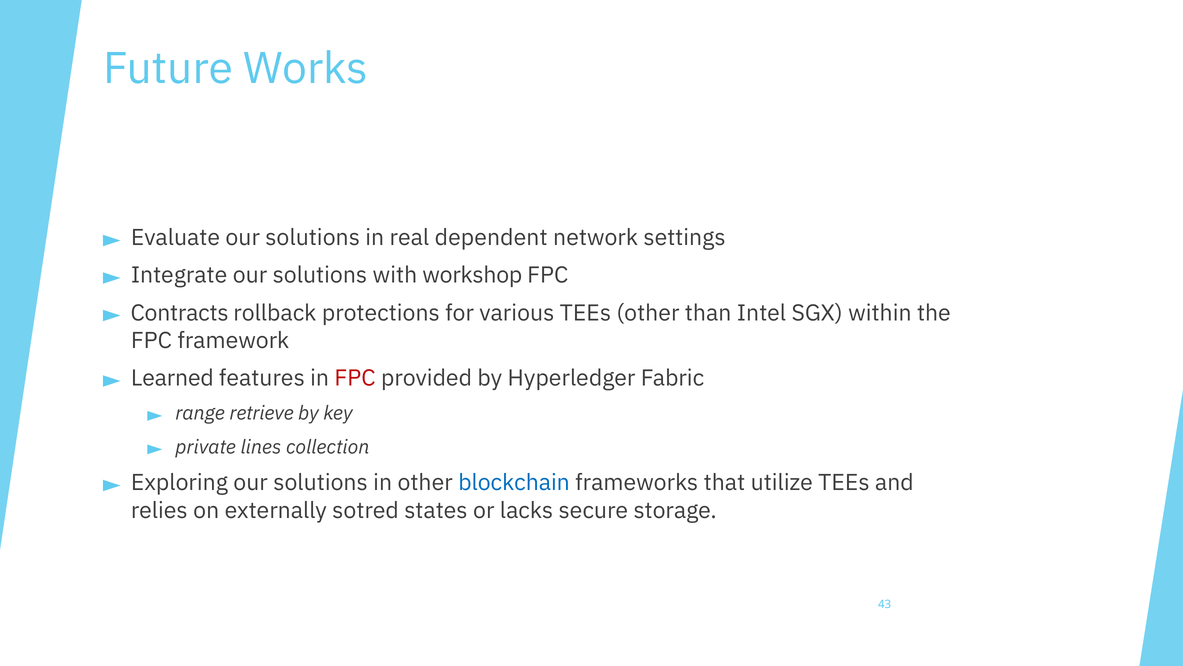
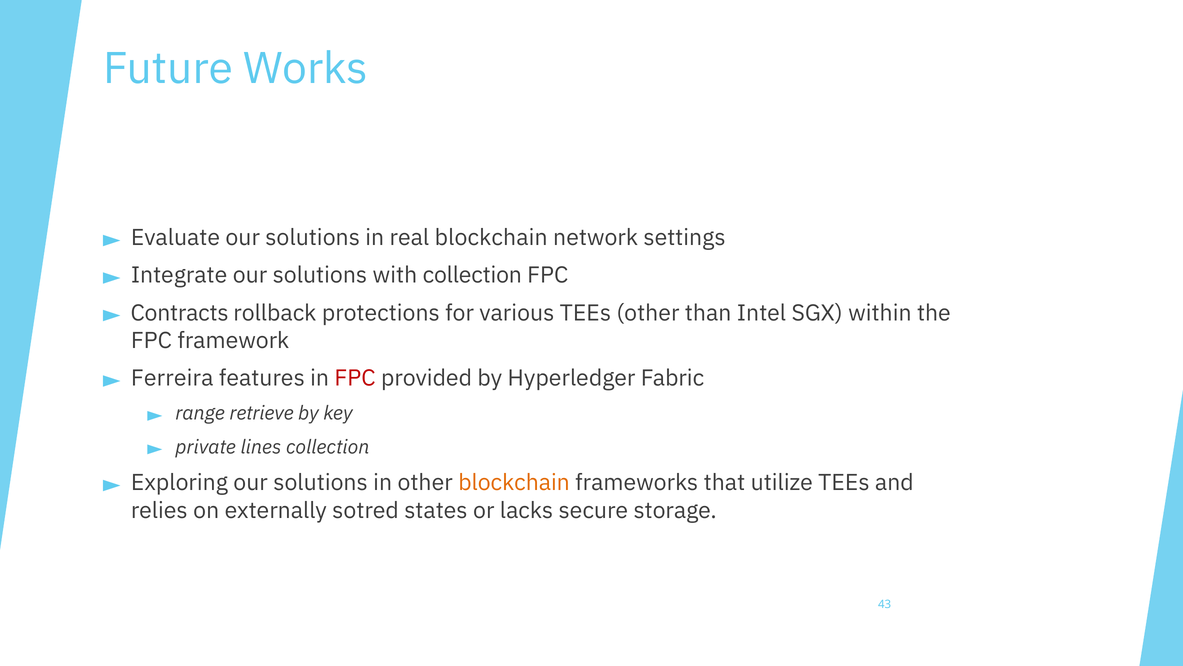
real dependent: dependent -> blockchain (491, 238)
with workshop: workshop -> collection (472, 275)
Learned: Learned -> Ferreira (172, 378)
blockchain colour: blue -> orange (514, 482)
